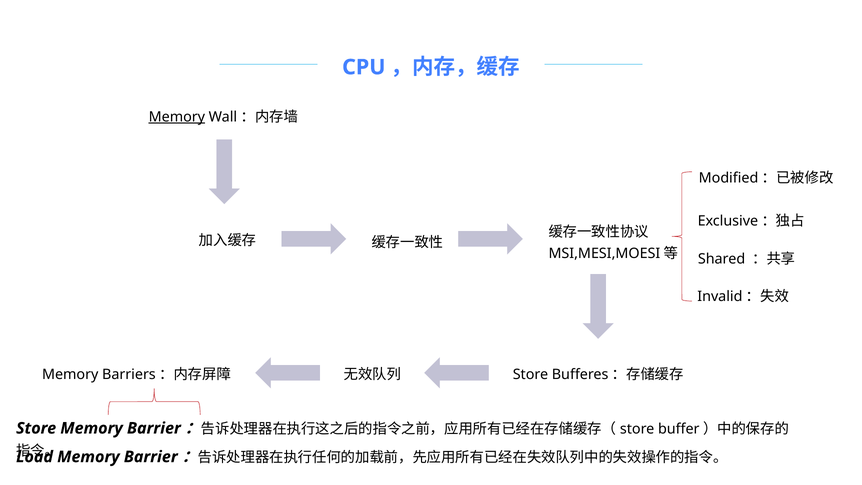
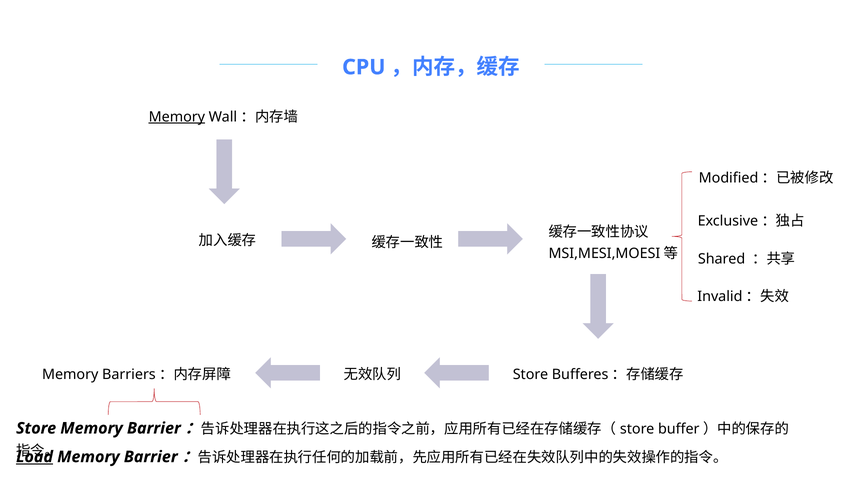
Load underline: none -> present (35, 457)
